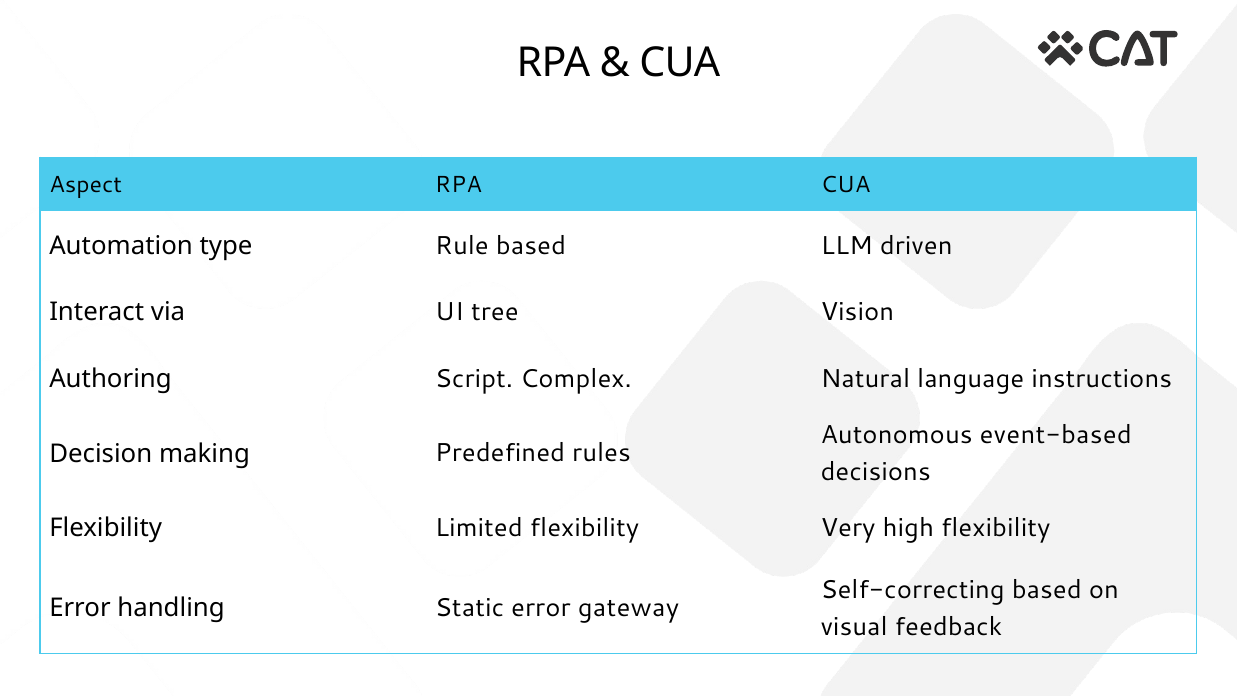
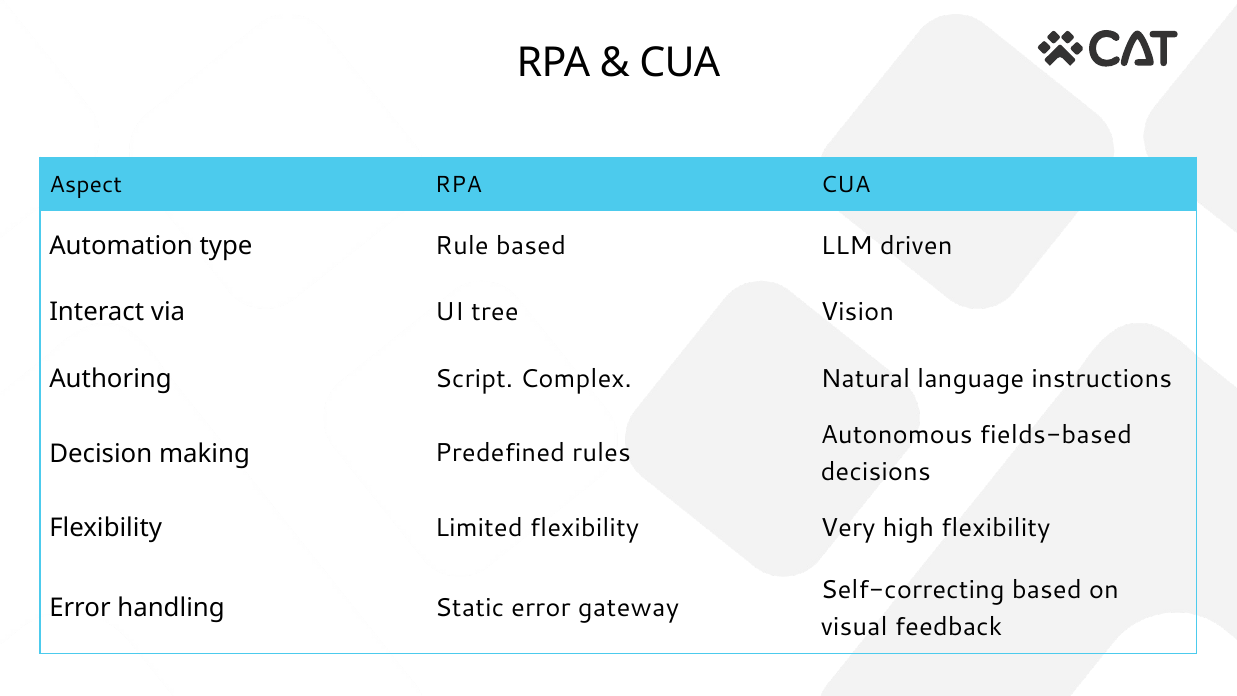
event-based: event-based -> fields-based (1056, 435)
